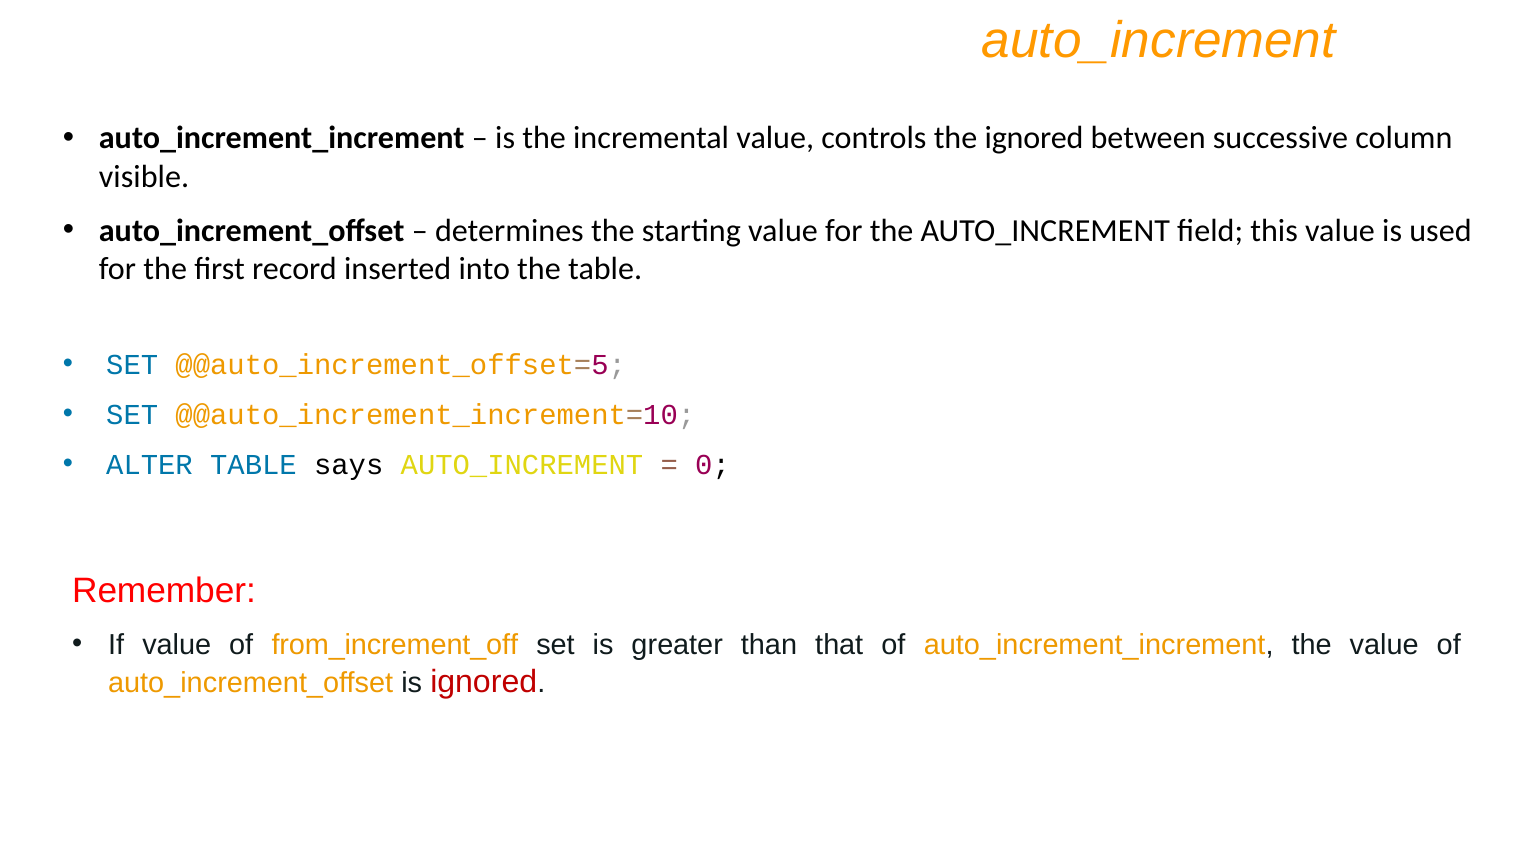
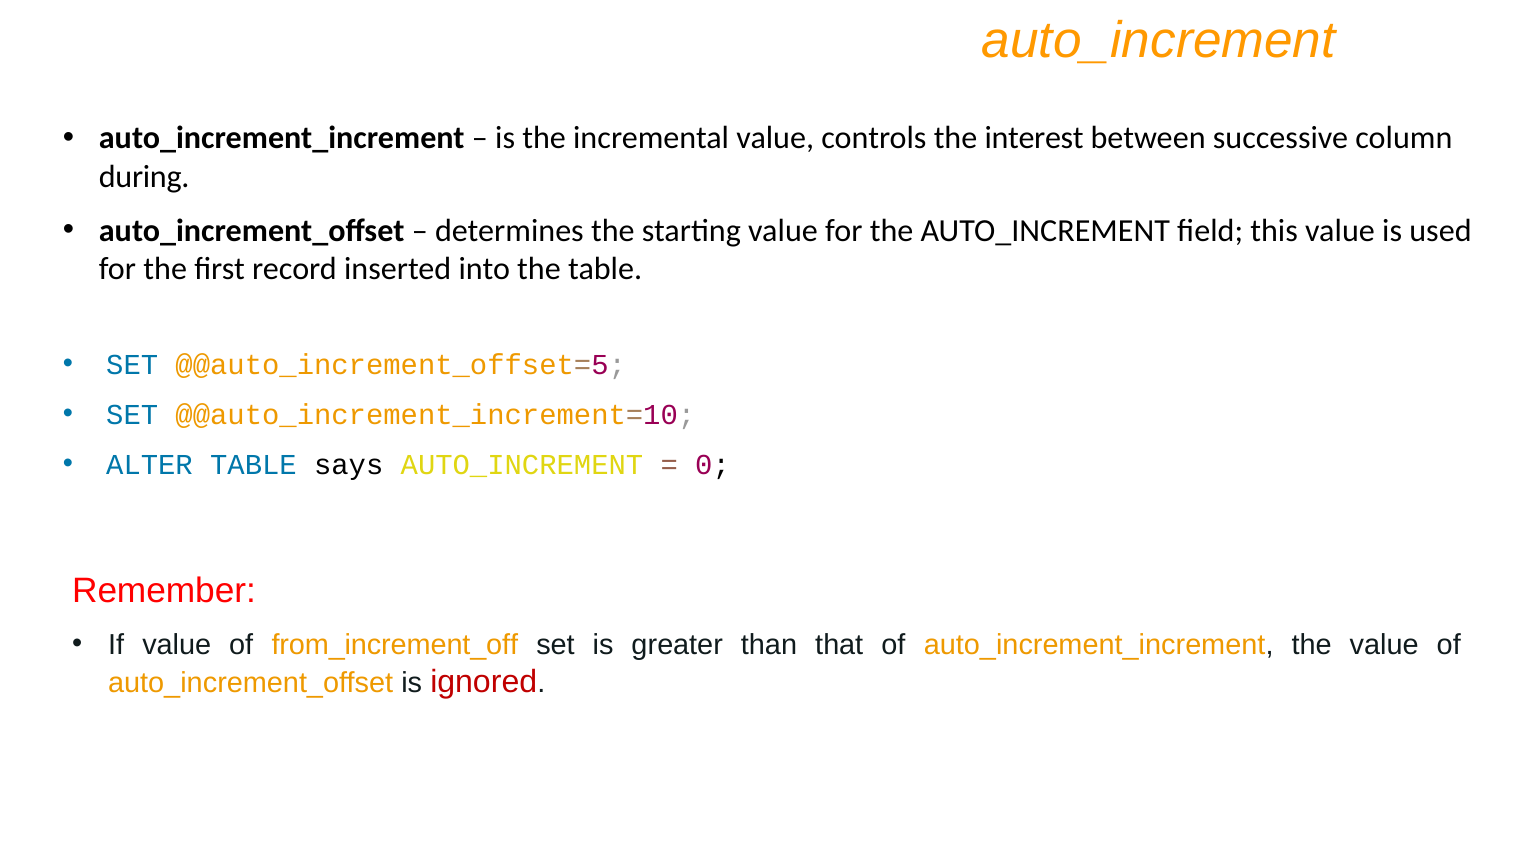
the ignored: ignored -> interest (1034, 138)
visible: visible -> during (144, 177)
